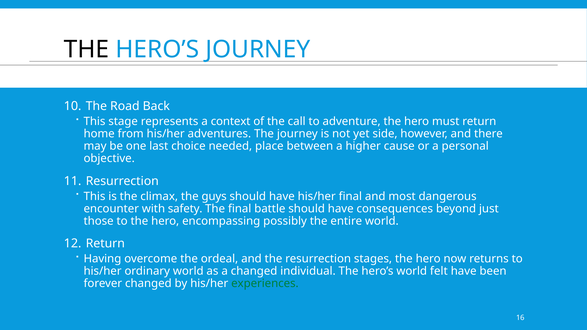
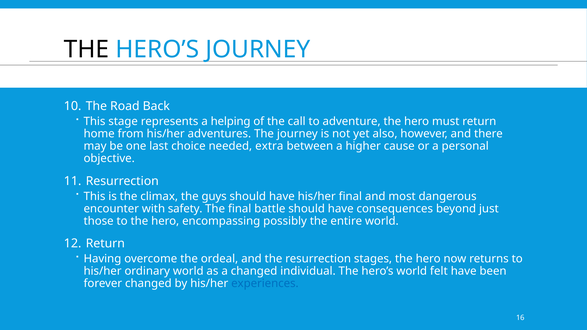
context: context -> helping (231, 122)
side: side -> also (385, 134)
place: place -> extra (269, 146)
experiences colour: green -> blue (265, 284)
